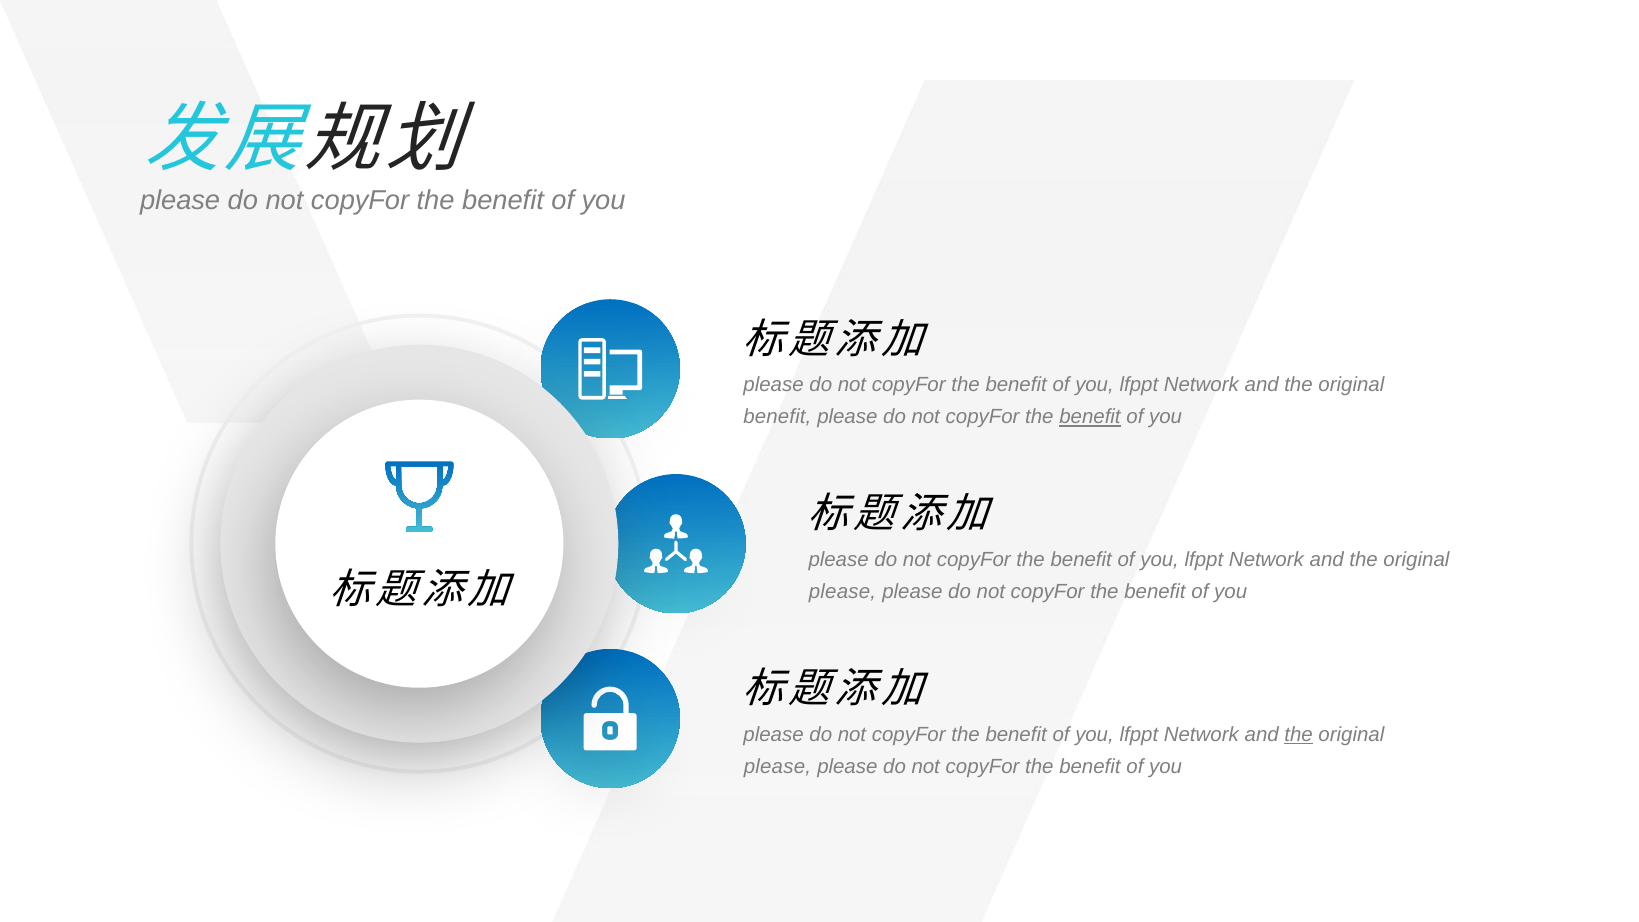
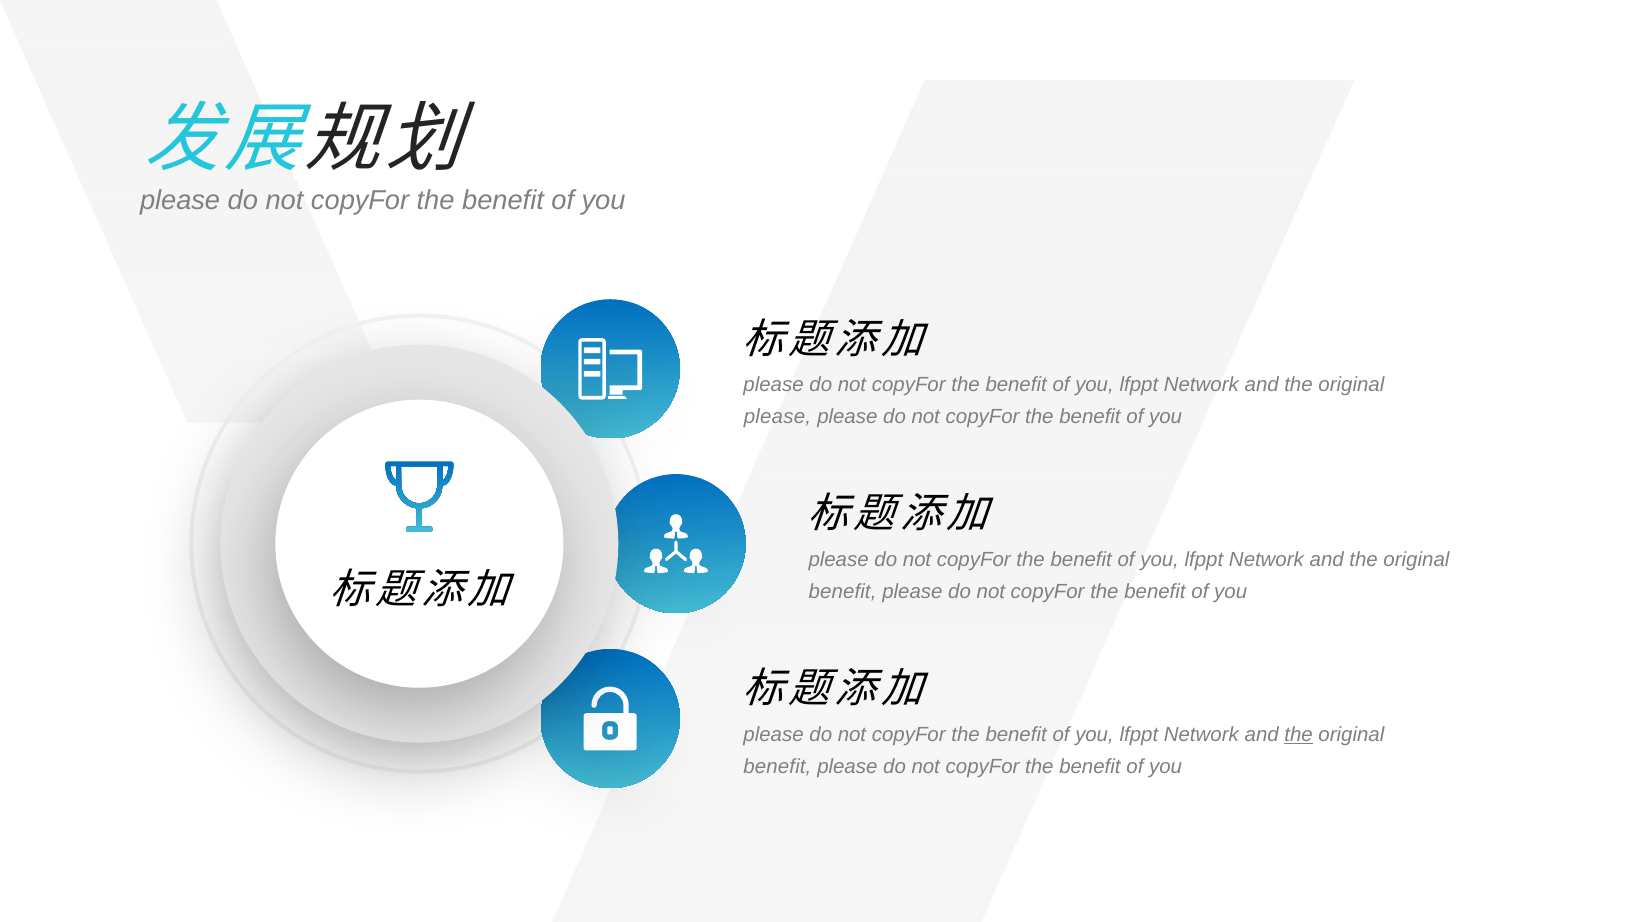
benefit: benefit -> please (777, 417)
benefit underline: present -> none (1090, 417)
please: please -> benefit (842, 592)
please: please -> benefit (777, 767)
